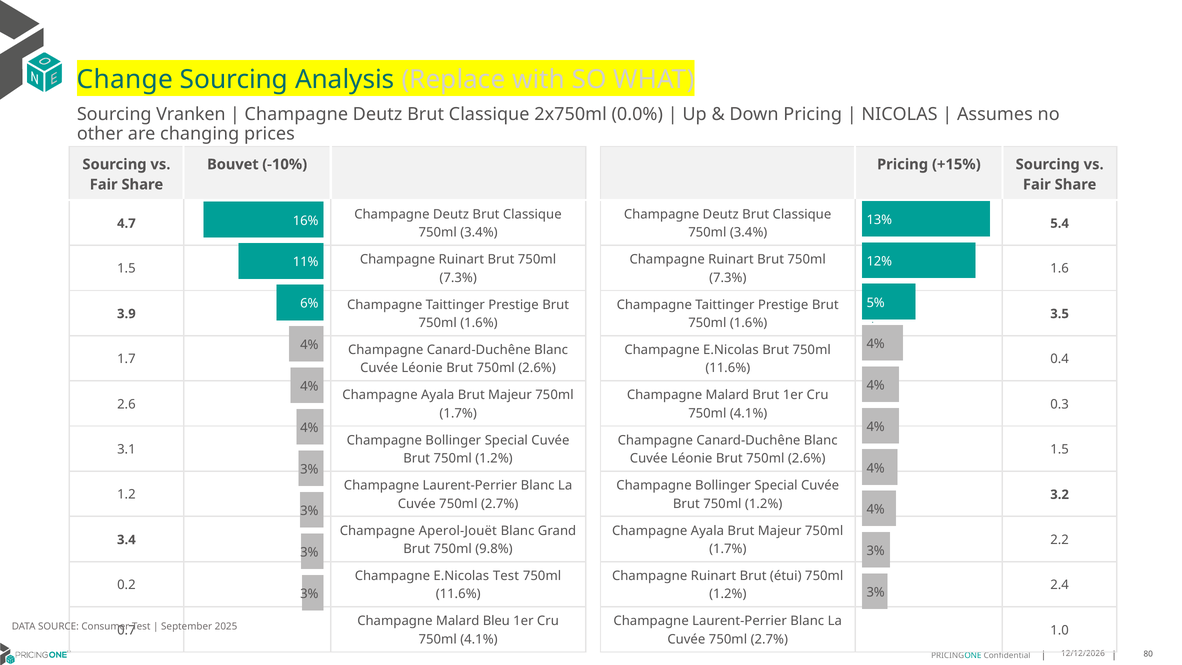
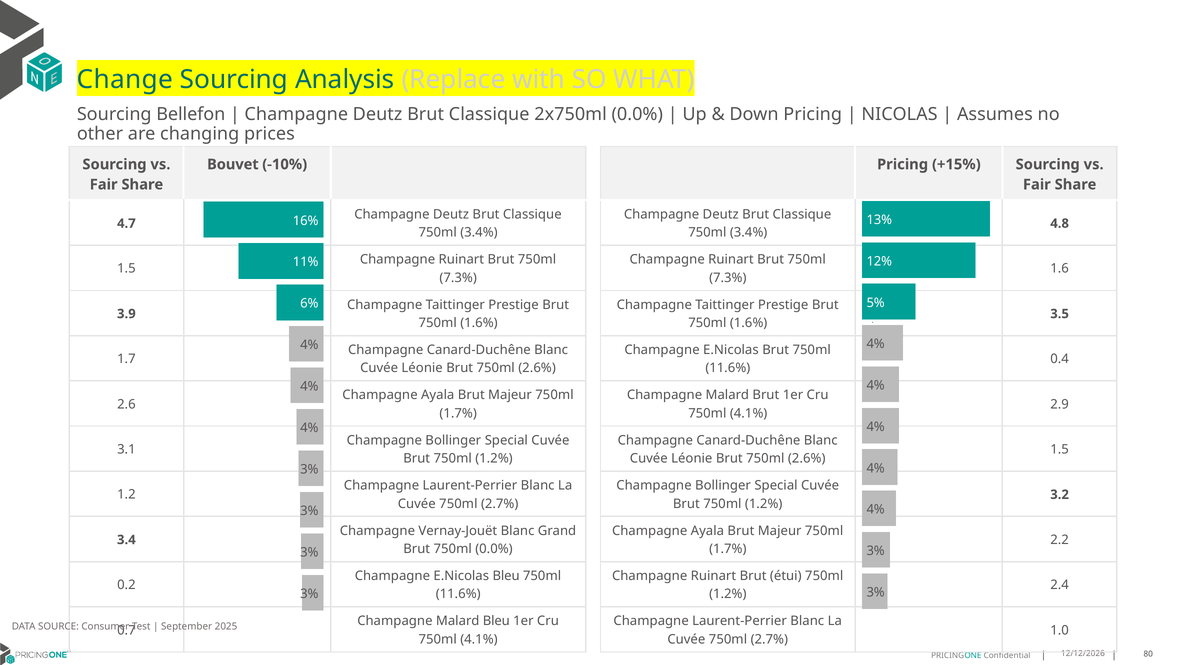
Vranken: Vranken -> Bellefon (191, 114)
5.4: 5.4 -> 4.8 (1060, 223)
0.3: 0.3 -> 2.9 (1060, 404)
Aperol-Jouët: Aperol-Jouët -> Vernay-Jouët (458, 531)
750ml 9.8%: 9.8% -> 0.0% (494, 549)
E.Nicolas Test: Test -> Bleu (506, 576)
